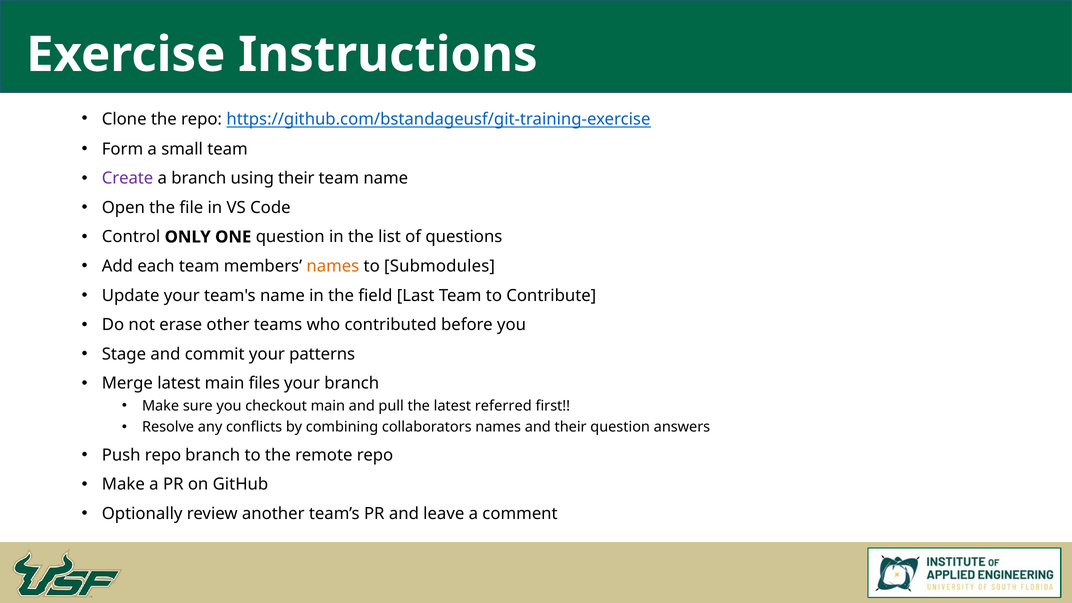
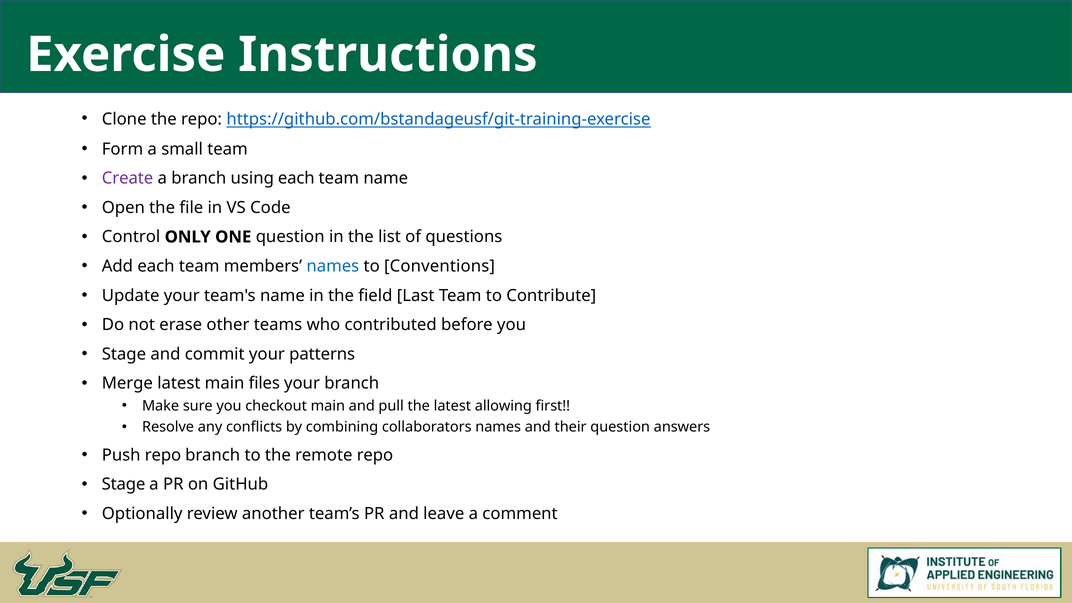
using their: their -> each (296, 178)
names colour: orange -> blue (333, 266)
Submodules: Submodules -> Conventions (440, 266)
referred: referred -> allowing (503, 406)
Make: Make -> Stage (123, 484)
